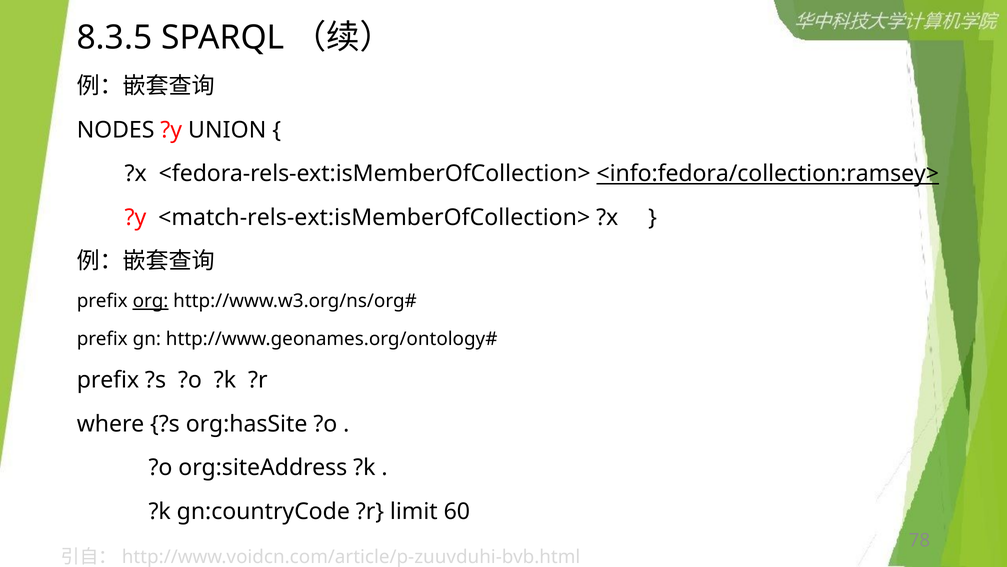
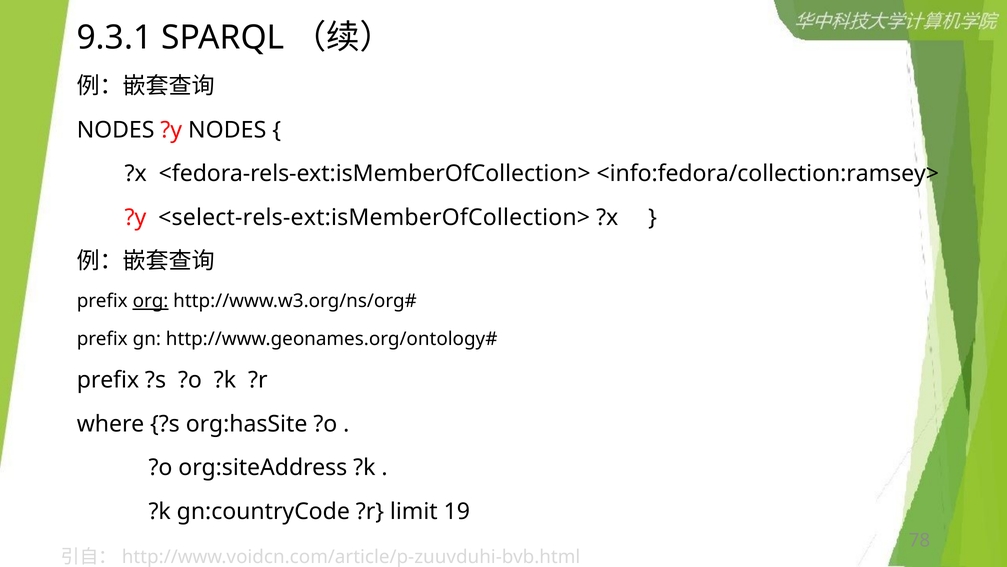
8.3.5: 8.3.5 -> 9.3.1 (115, 38)
?y UNION: UNION -> NODES (227, 130)
<info:fedora/collection:ramsey> underline: present -> none (768, 173)
<match-rels-ext:isMemberOfCollection>: <match-rels-ext:isMemberOfCollection> -> <select-rels-ext:isMemberOfCollection> (374, 217)
60: 60 -> 19 (457, 511)
